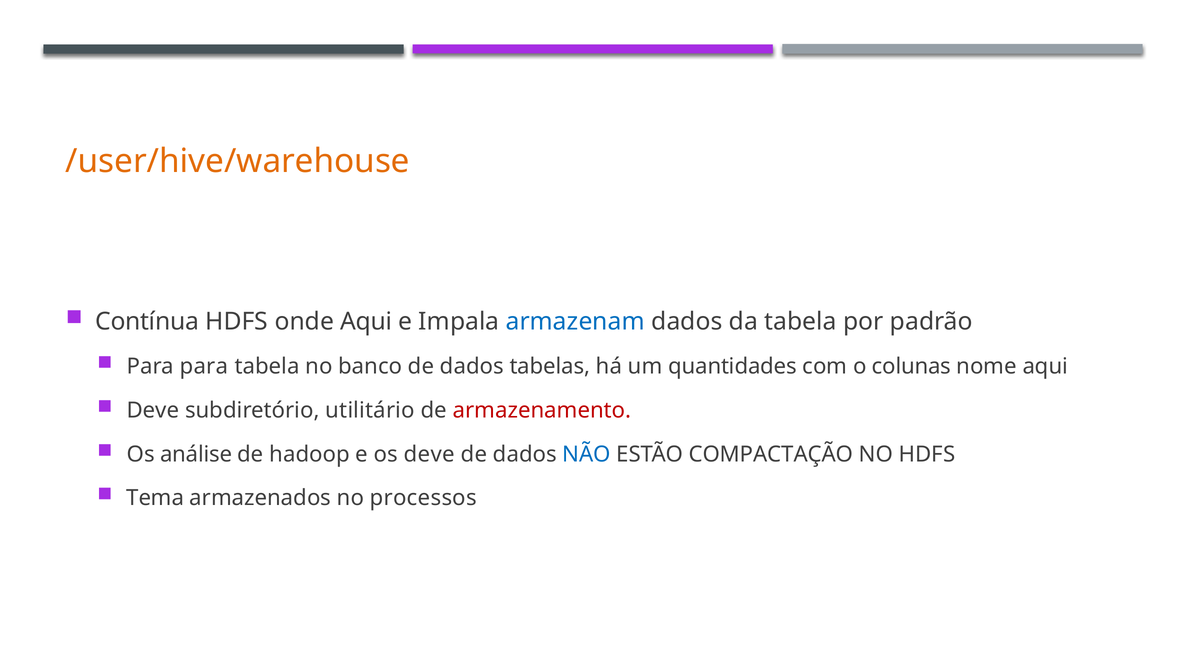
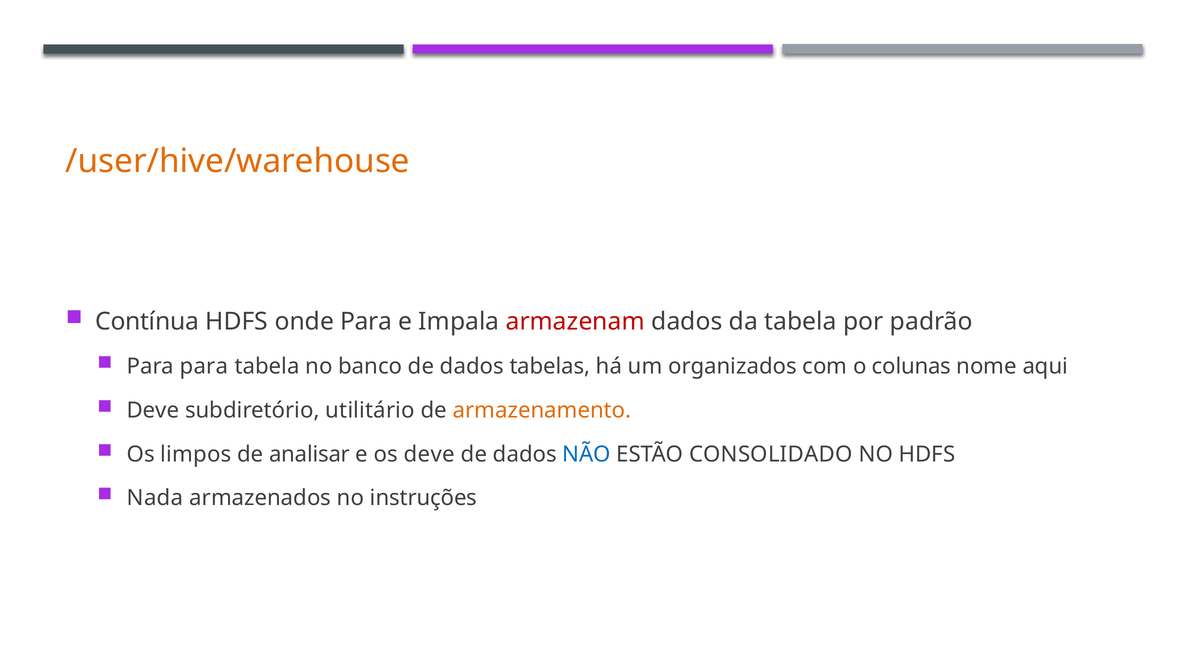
onde Aqui: Aqui -> Para (366, 321)
armazenam colour: blue -> red (575, 321)
quantidades: quantidades -> organizados (732, 367)
armazenamento colour: red -> orange (542, 410)
análise: análise -> limpos (196, 454)
hadoop: hadoop -> analisar (310, 454)
COMPACTAÇÃO: COMPACTAÇÃO -> CONSOLIDADO (771, 454)
Tema: Tema -> Nada (155, 498)
processos: processos -> instruções (424, 498)
